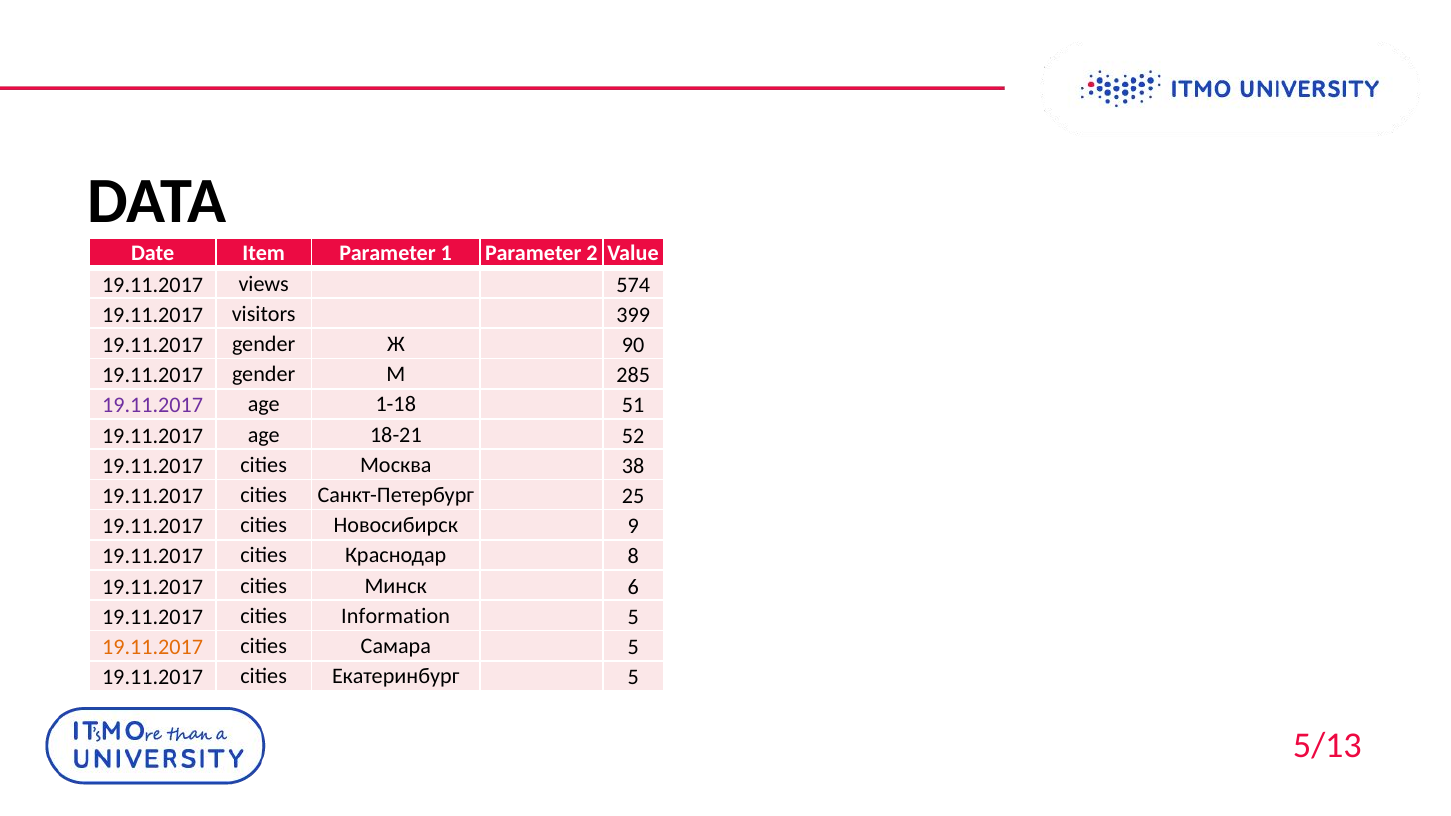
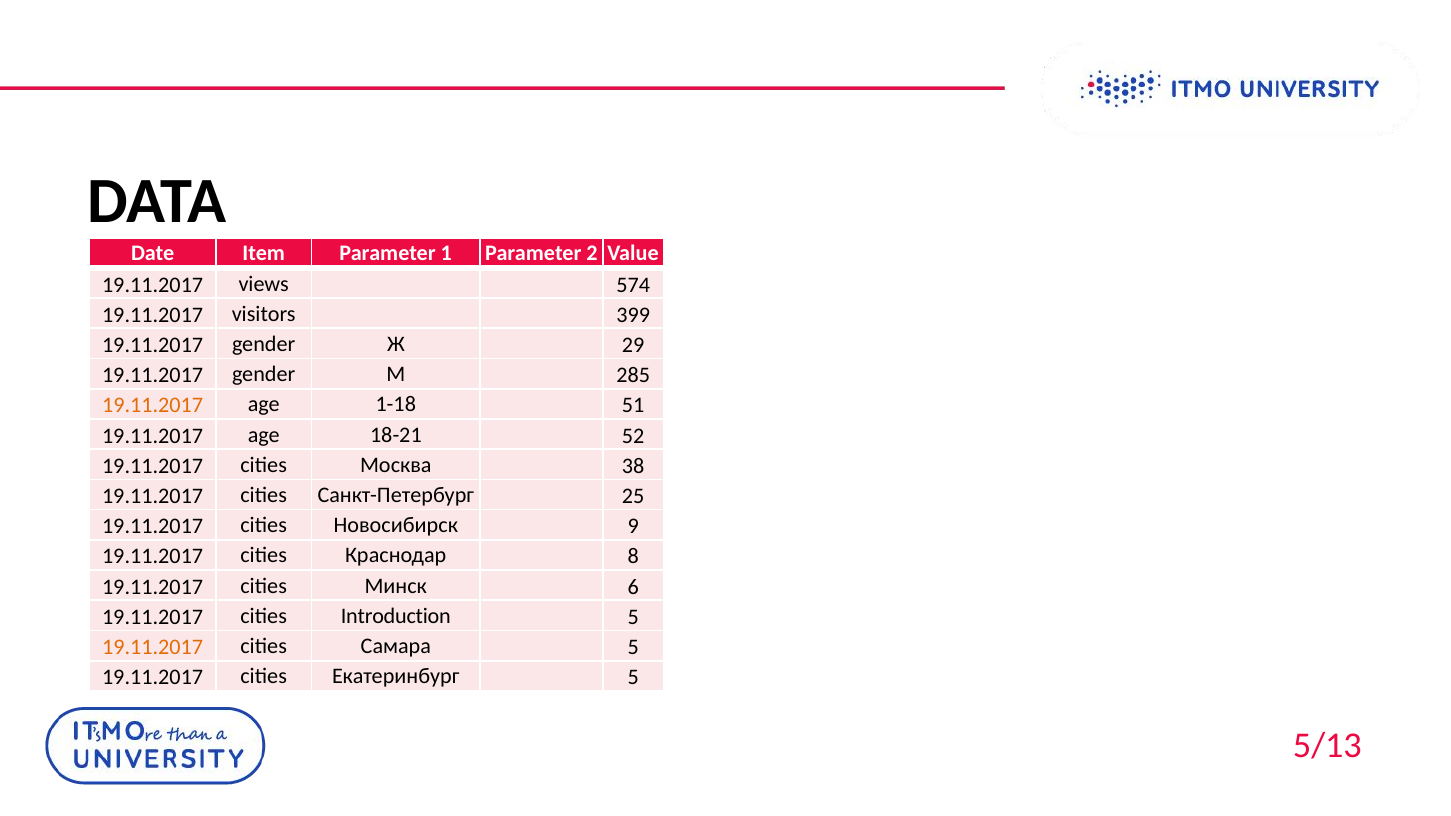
90: 90 -> 29 (633, 345)
19.11.2017 colour: purple -> orange (153, 406)
Information: Information -> Introduction (396, 616)
